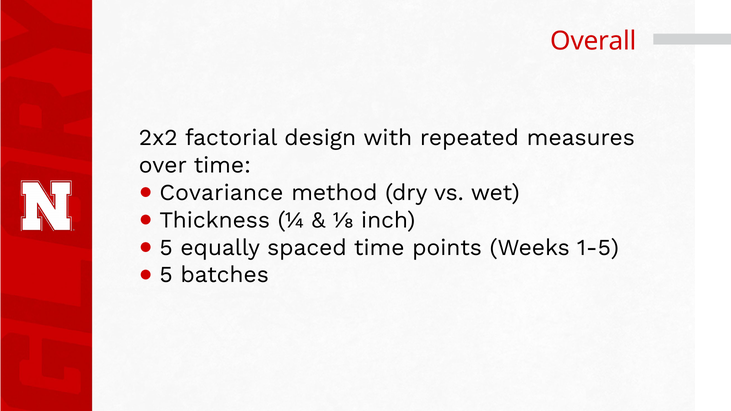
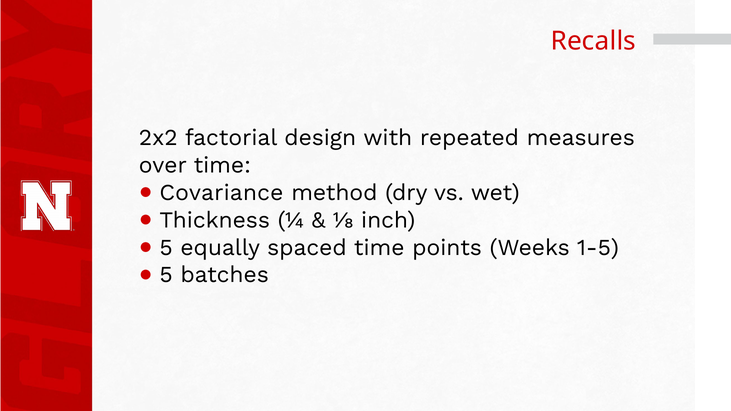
Overall: Overall -> Recalls (593, 41)
